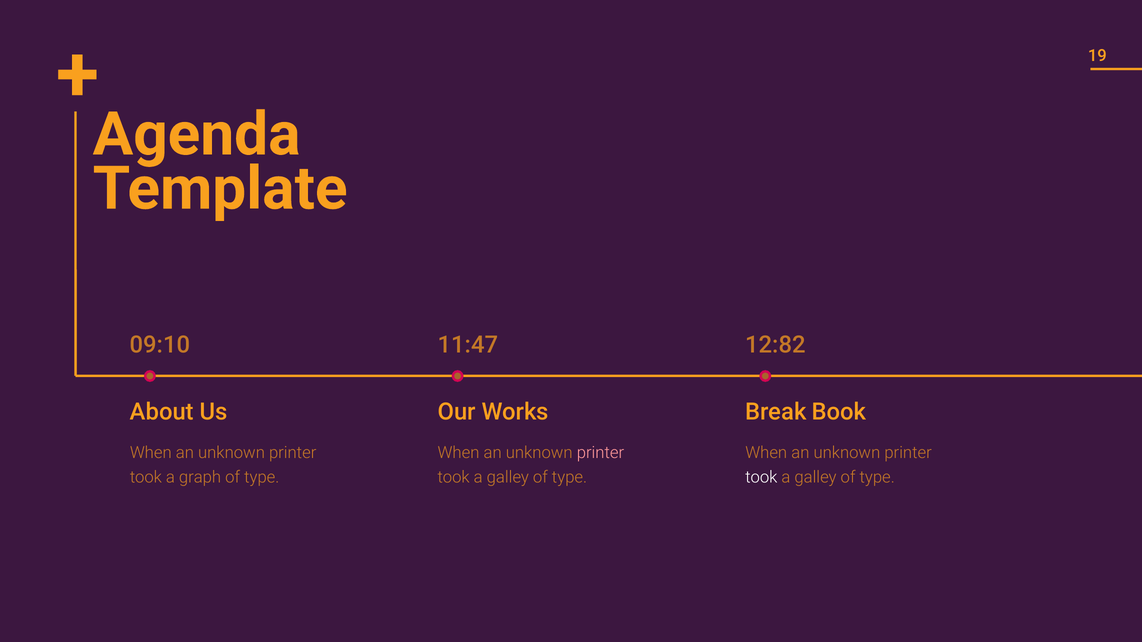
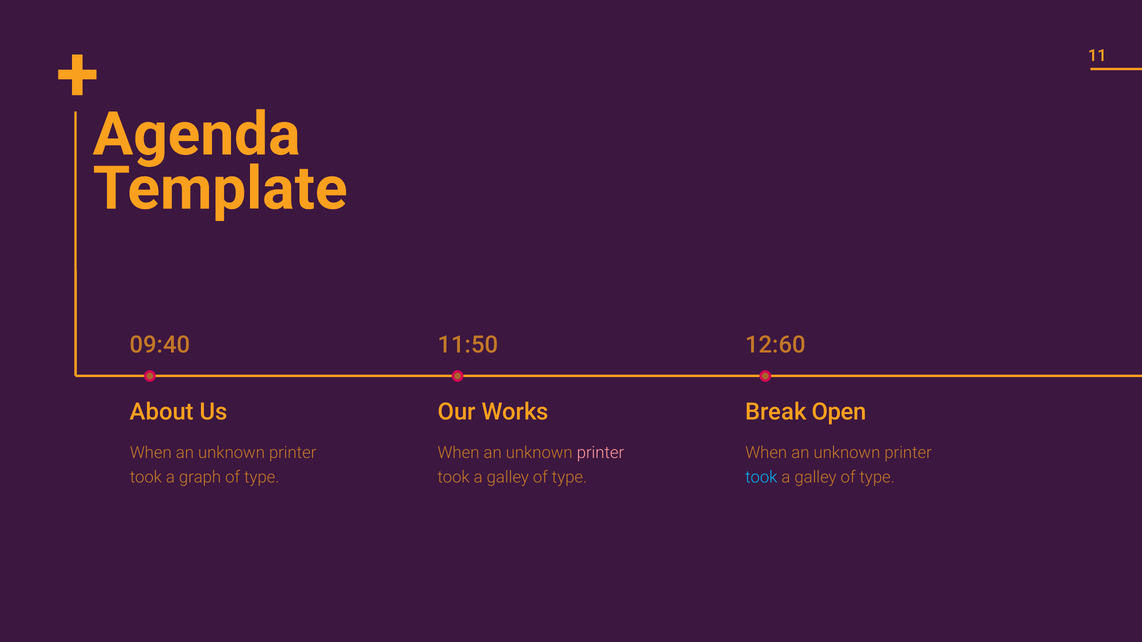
19: 19 -> 11 (1097, 56)
09:10: 09:10 -> 09:40 (160, 345)
11:47: 11:47 -> 11:50 (468, 345)
12:82: 12:82 -> 12:60 (776, 345)
Book: Book -> Open (839, 412)
took colour: white -> light blue (761, 478)
